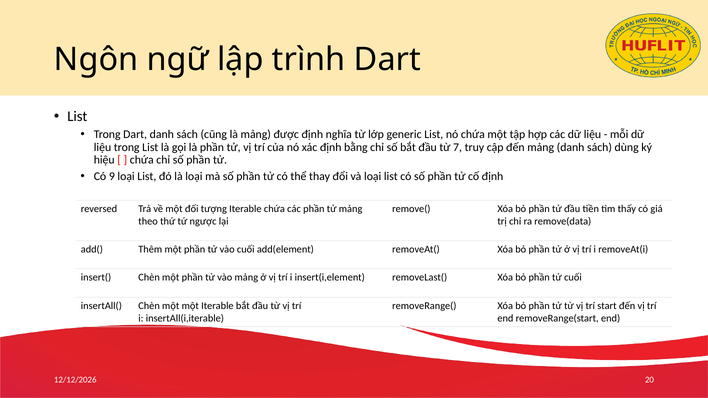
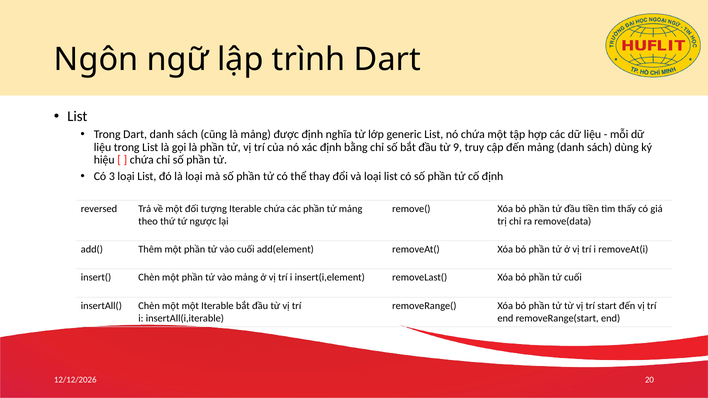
7: 7 -> 9 (458, 147)
9: 9 -> 3 (112, 176)
